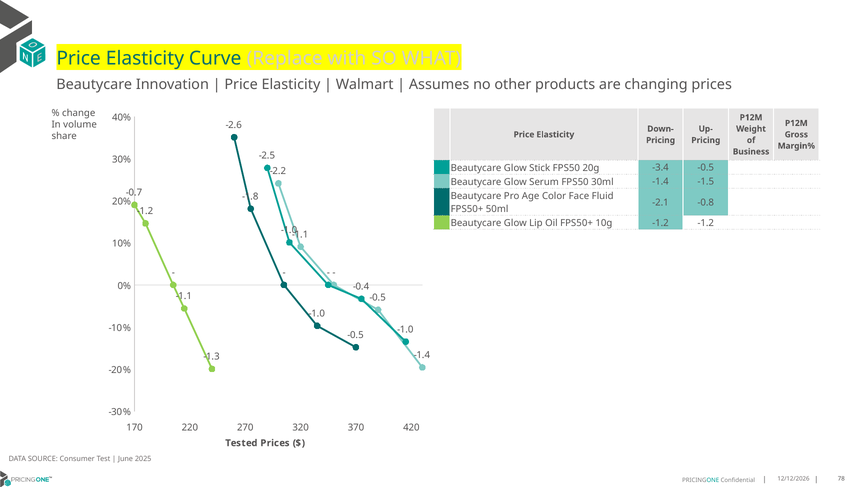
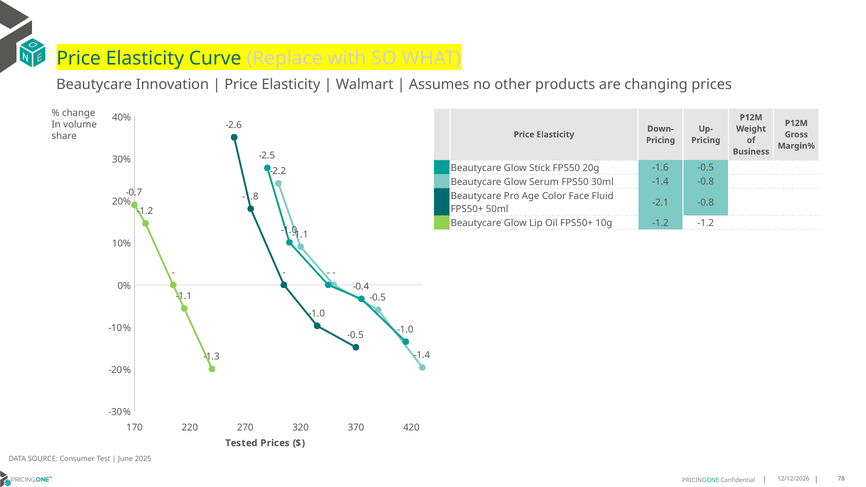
-3.4: -3.4 -> -1.6 (660, 168)
-1.4 -1.5: -1.5 -> -0.8 (706, 182)
